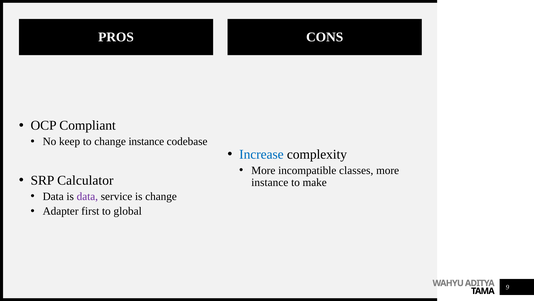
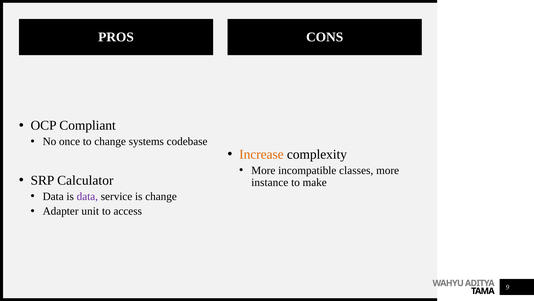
keep: keep -> once (70, 141)
change instance: instance -> systems (146, 141)
Increase colour: blue -> orange (261, 154)
first: first -> unit (90, 211)
global: global -> access (128, 211)
